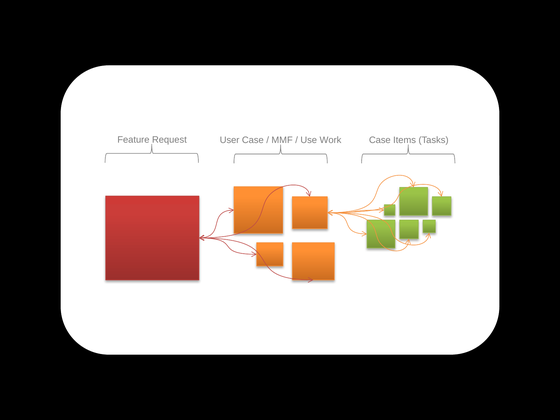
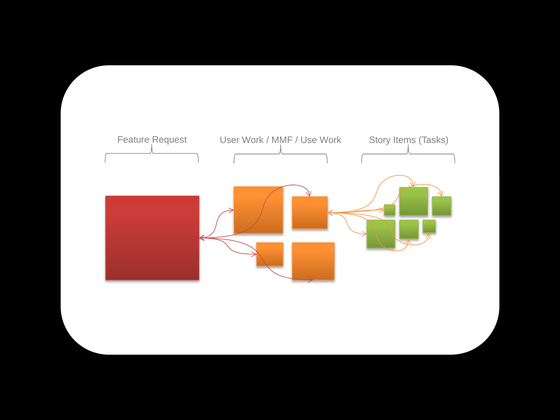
User Case: Case -> Work (253, 140)
Case: Case -> Story (380, 140)
